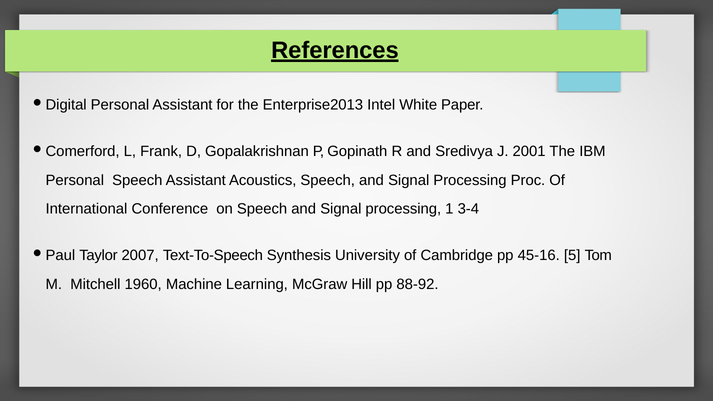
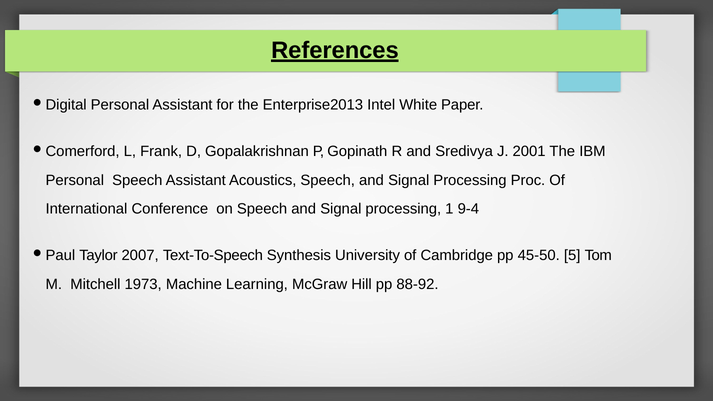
3-4: 3-4 -> 9-4 (468, 209)
45-16: 45-16 -> 45-50 (539, 256)
1960: 1960 -> 1973 (143, 284)
